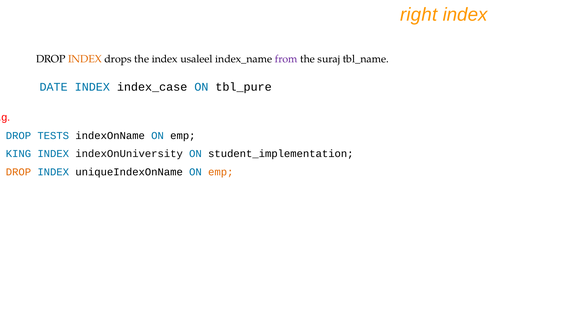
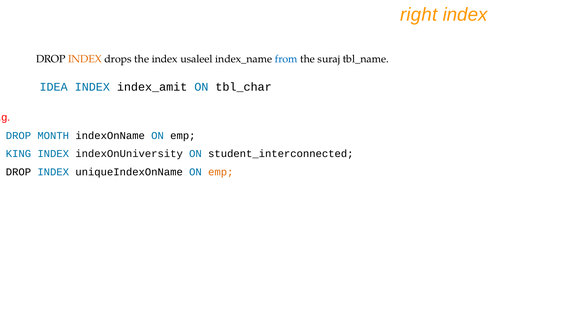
from colour: purple -> blue (286, 59)
DATE: DATE -> IDEA (54, 87)
index_case: index_case -> index_amit (152, 87)
tbl_pure: tbl_pure -> tbl_char (244, 87)
TESTS: TESTS -> MONTH (53, 136)
student_implementation: student_implementation -> student_interconnected (281, 154)
DROP colour: orange -> black (18, 172)
